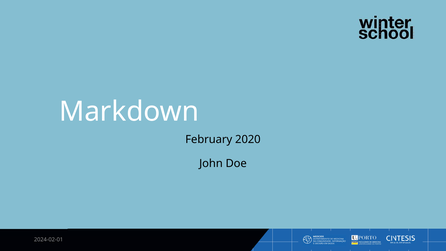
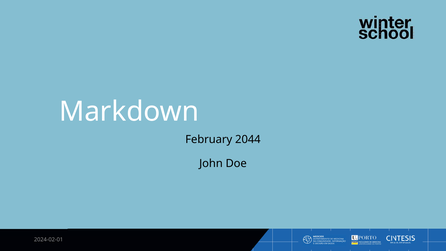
2020: 2020 -> 2044 (248, 139)
